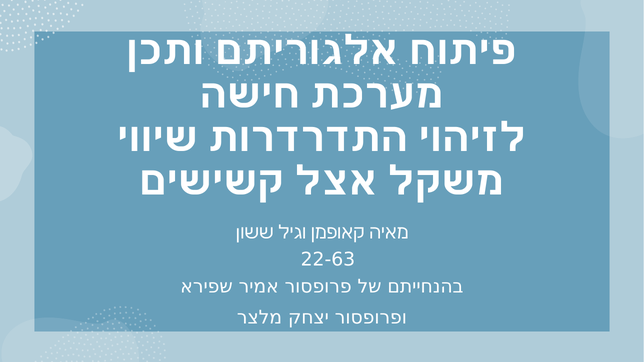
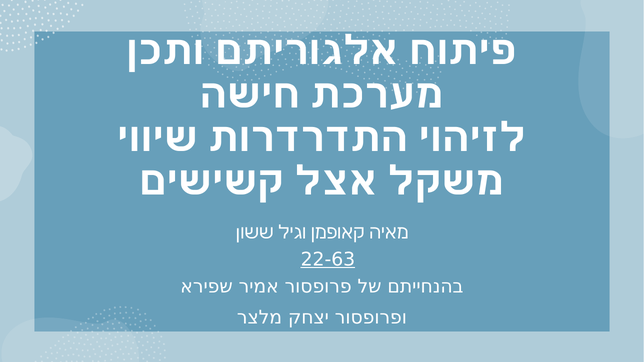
22-63 underline: none -> present (328, 260)
